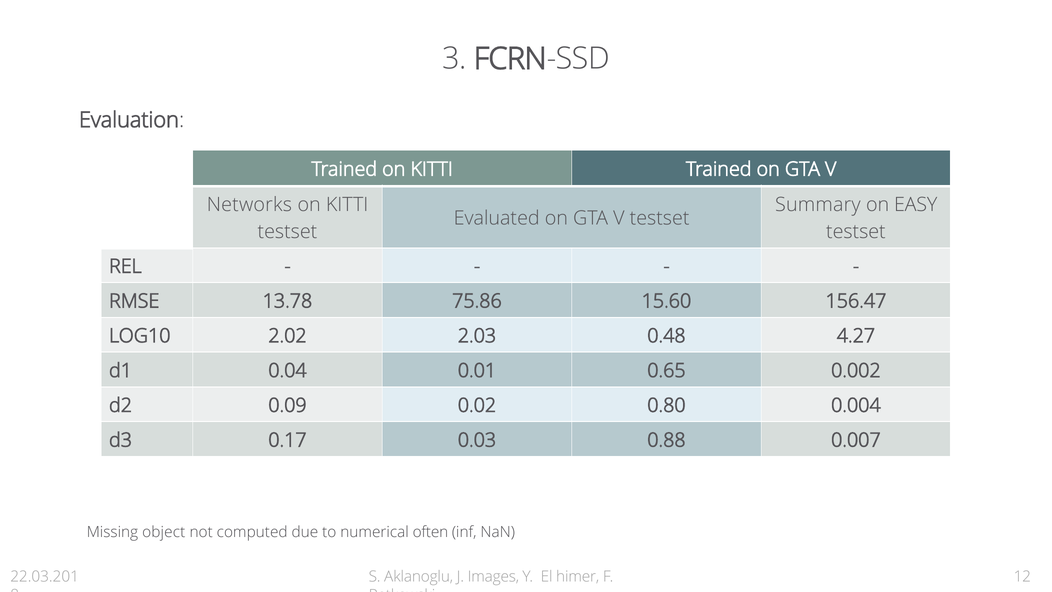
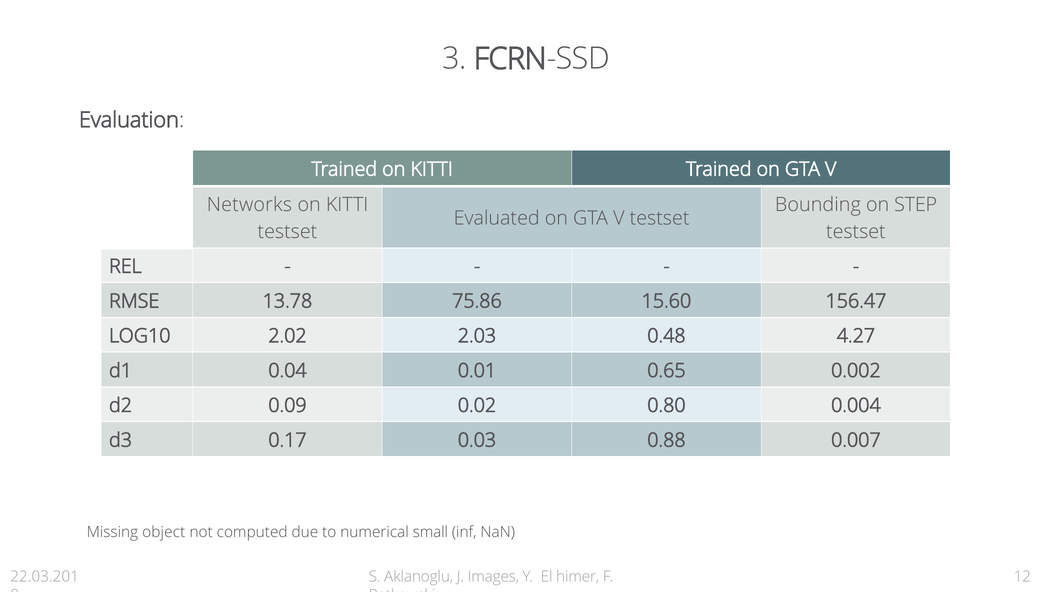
Summary: Summary -> Bounding (818, 205)
EASY: EASY -> STEP (916, 205)
often: often -> small (430, 532)
